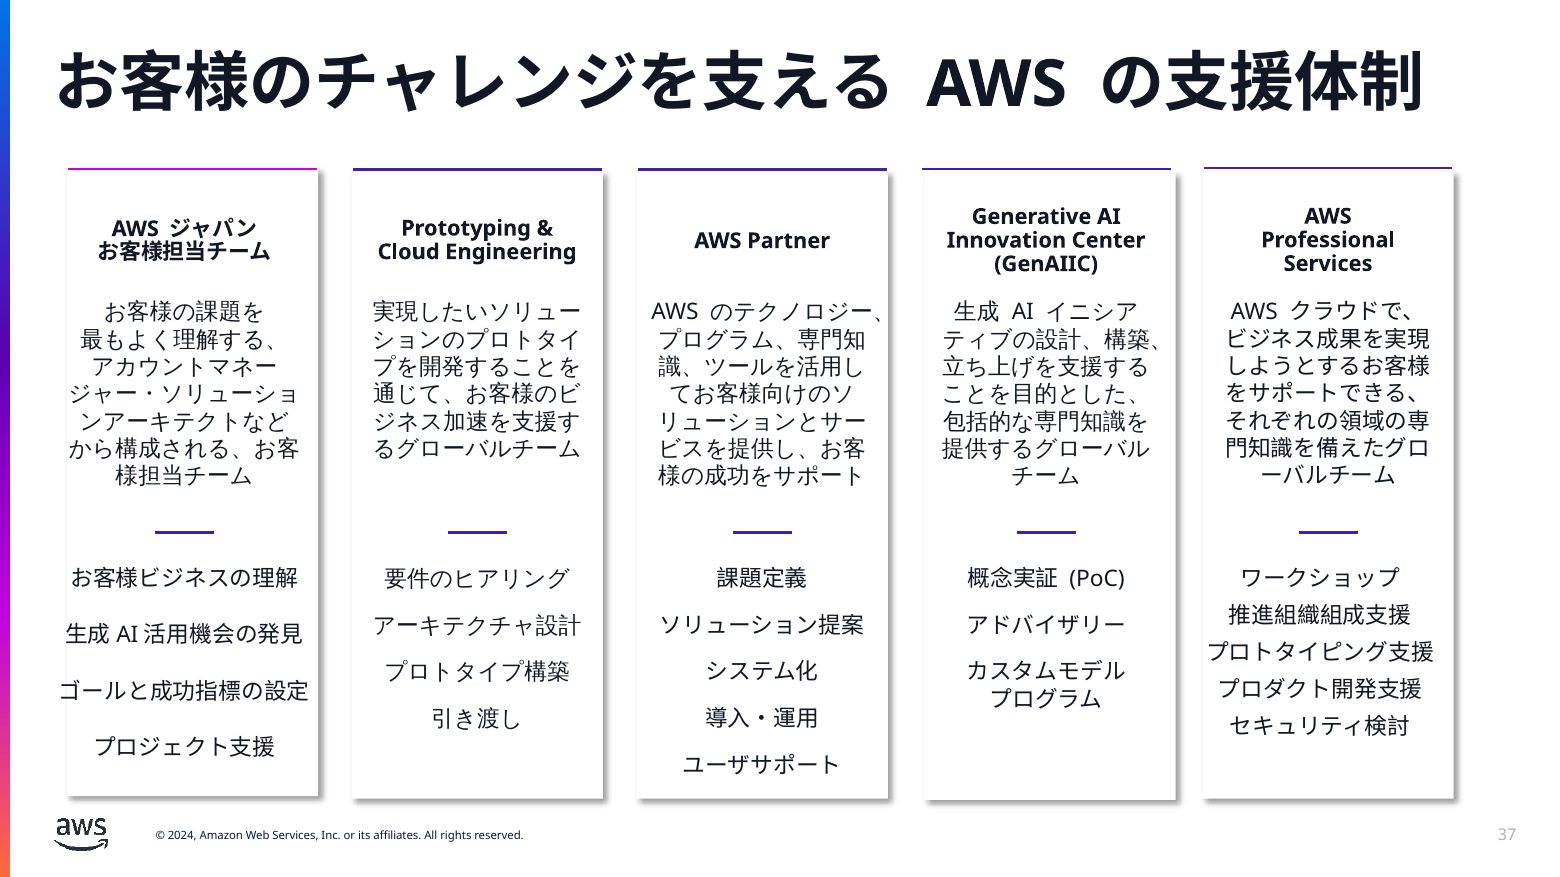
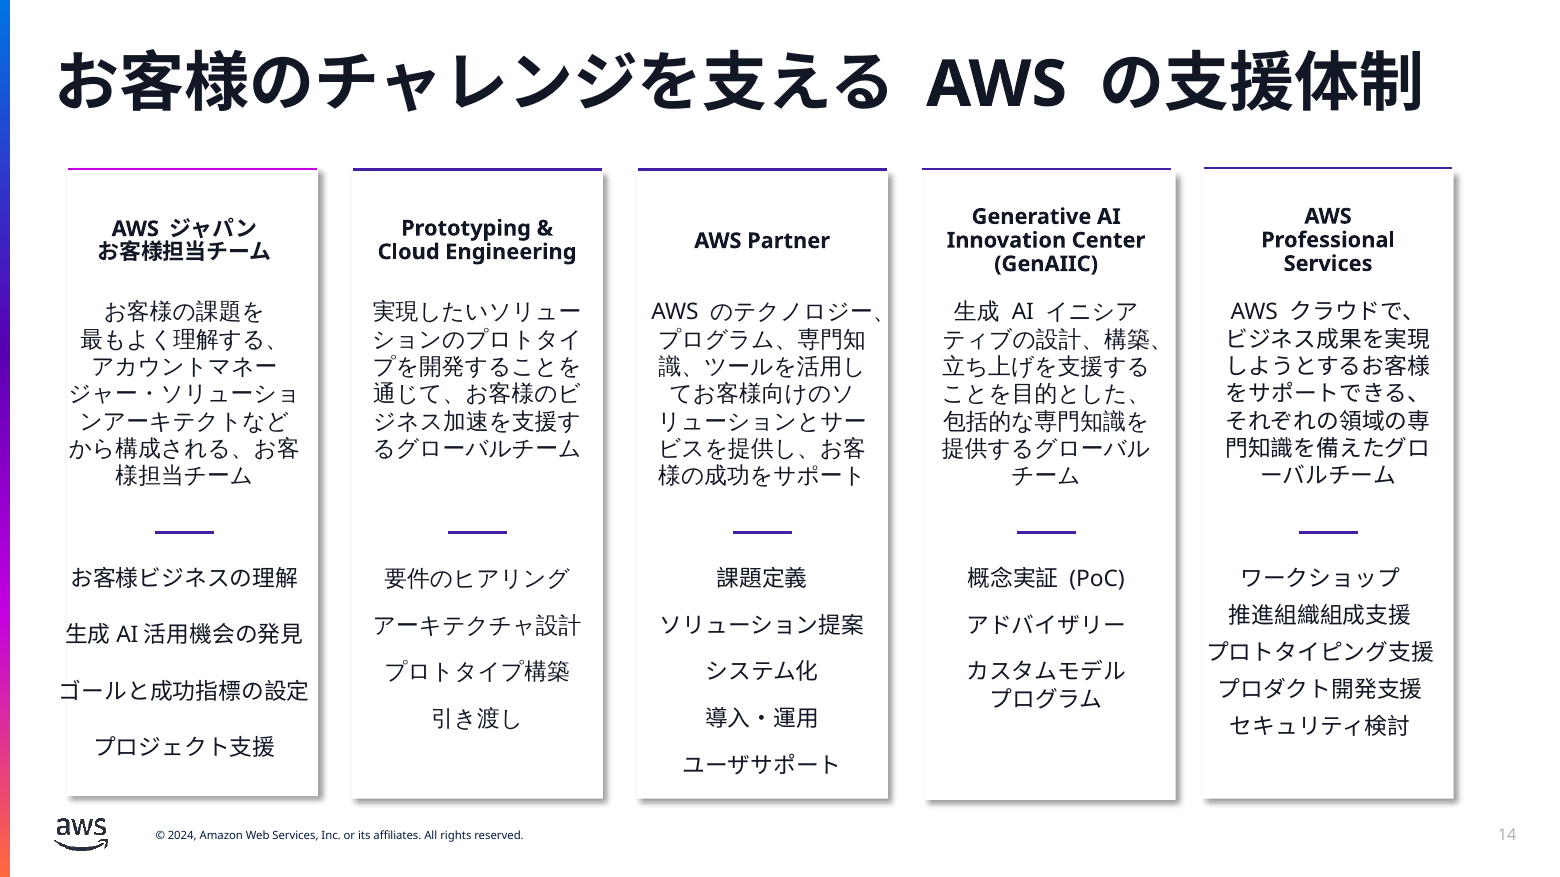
37: 37 -> 14 (1507, 835)
